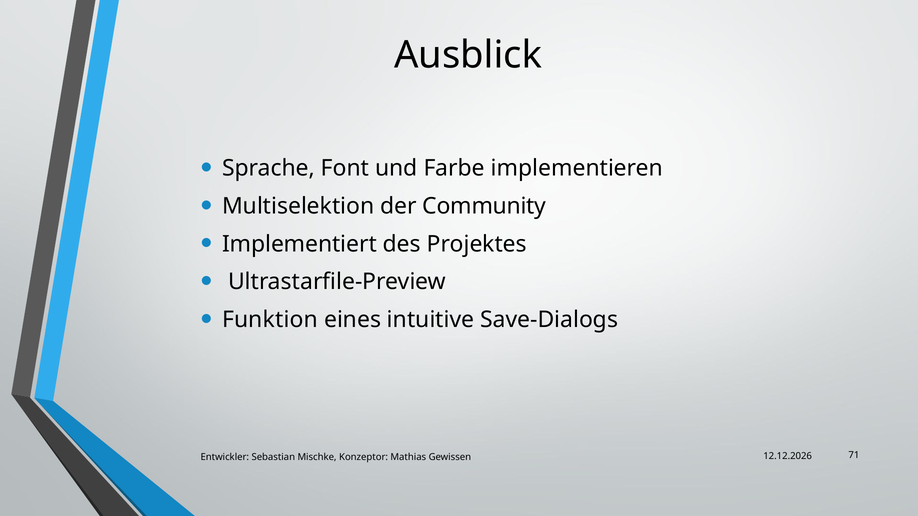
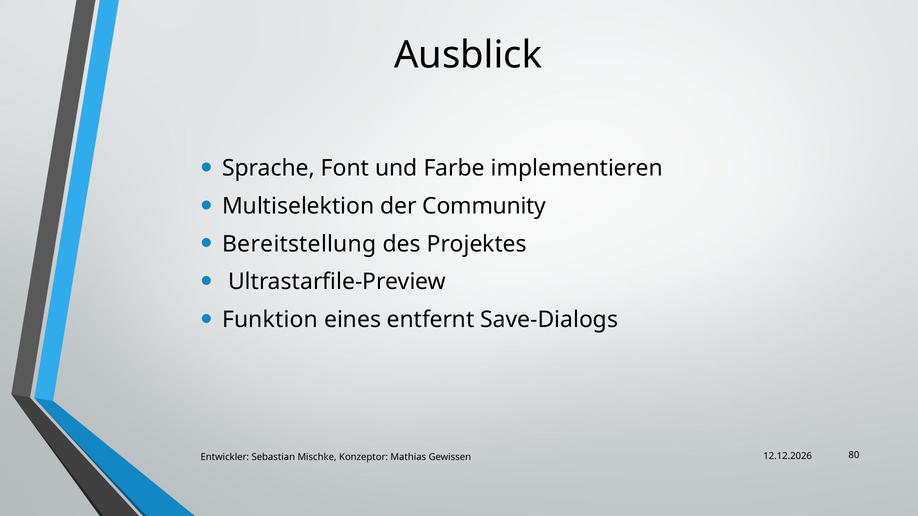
Implementiert: Implementiert -> Bereitstellung (299, 244)
intuitive: intuitive -> entfernt (431, 320)
71: 71 -> 80 (854, 455)
